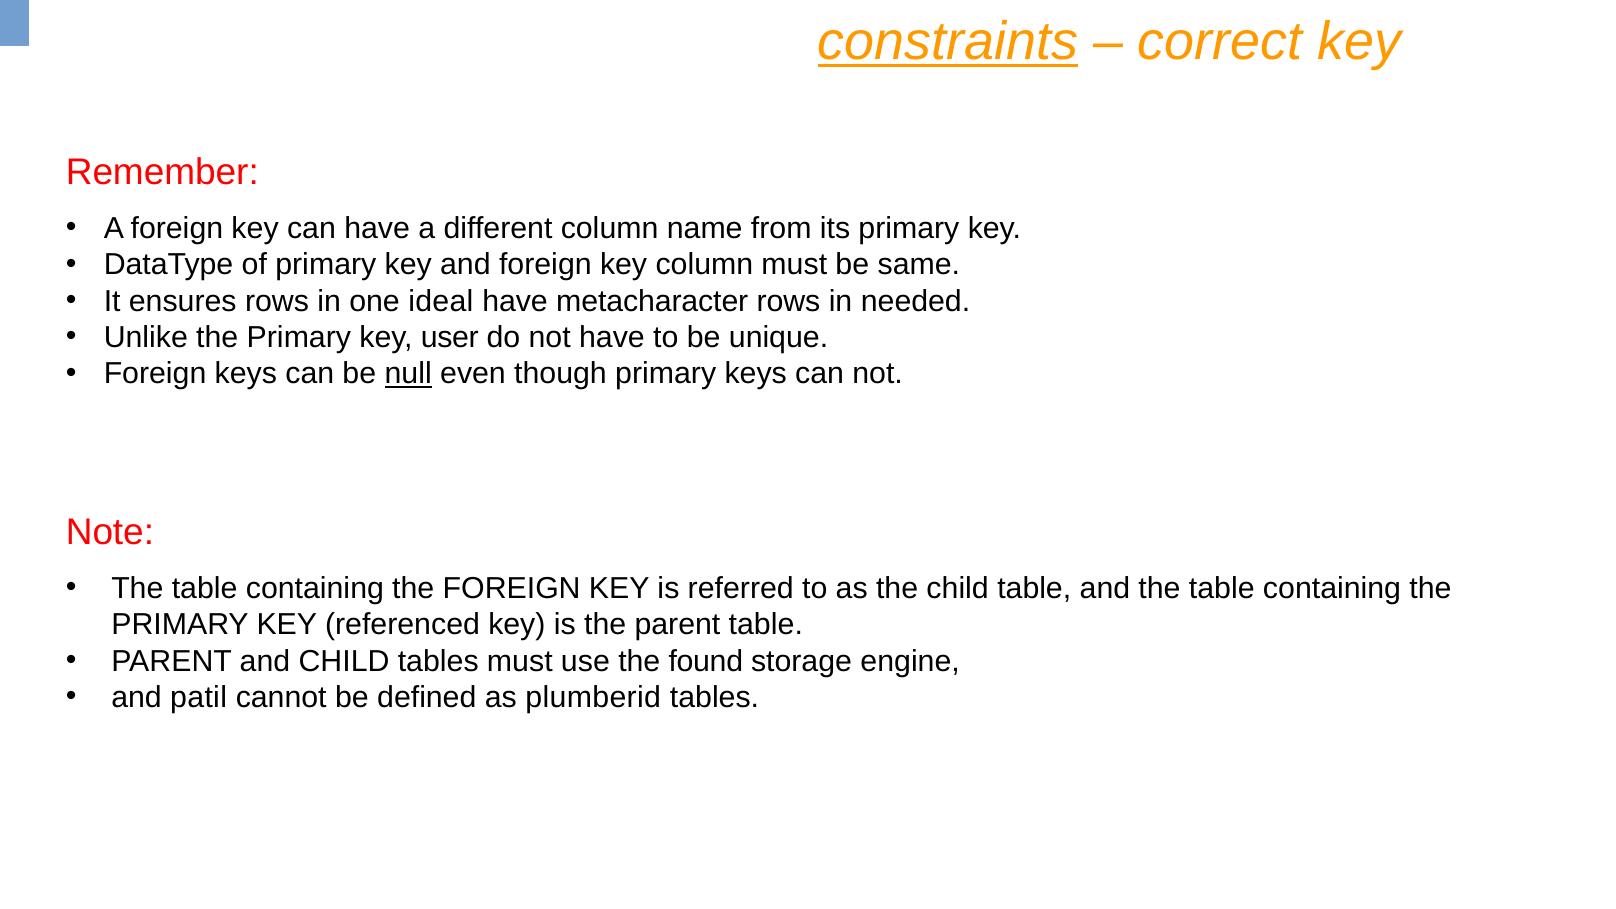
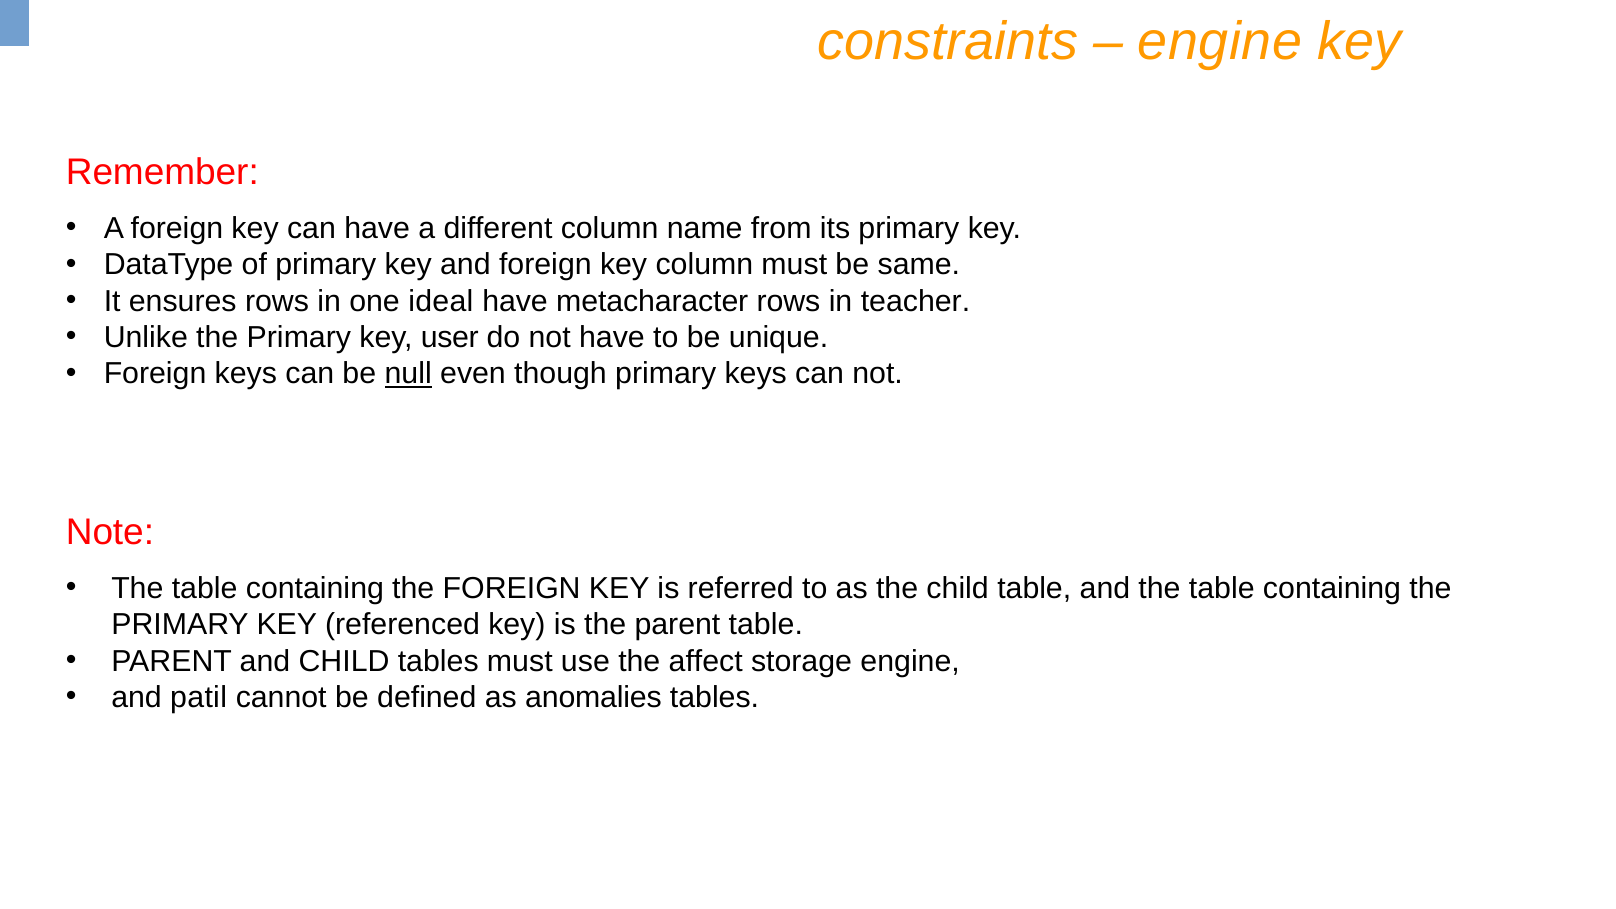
constraints underline: present -> none (948, 42)
correct: correct -> engine (1220, 42)
needed: needed -> teacher (916, 301)
found: found -> affect (706, 661)
plumberid: plumberid -> anomalies (593, 697)
